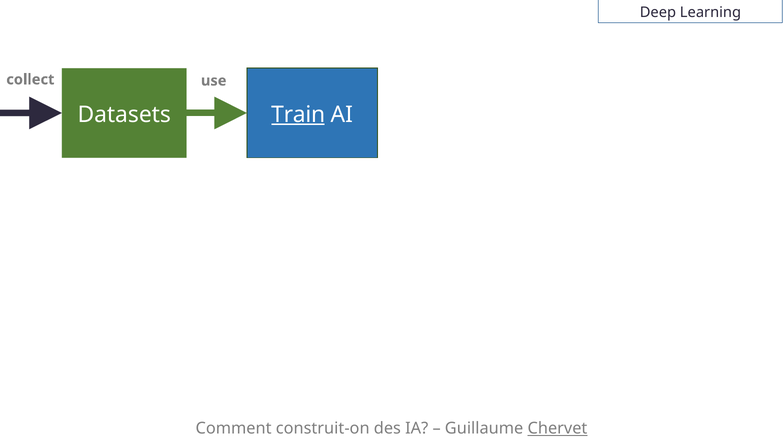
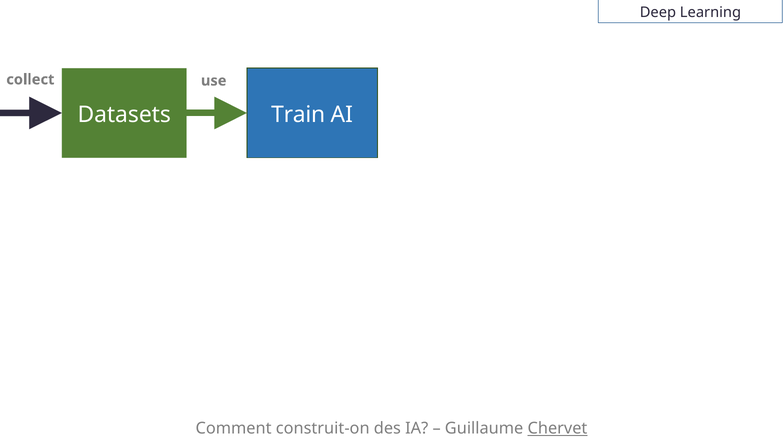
Train underline: present -> none (298, 114)
